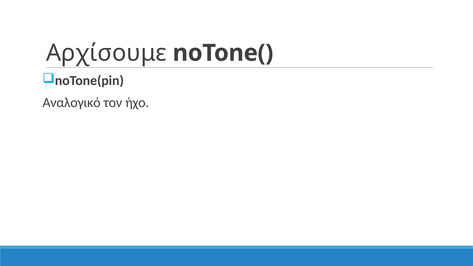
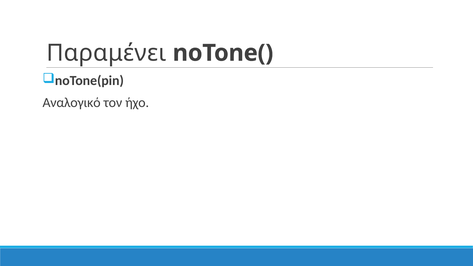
Αρχίσουμε: Αρχίσουμε -> Παραμένει (106, 53)
